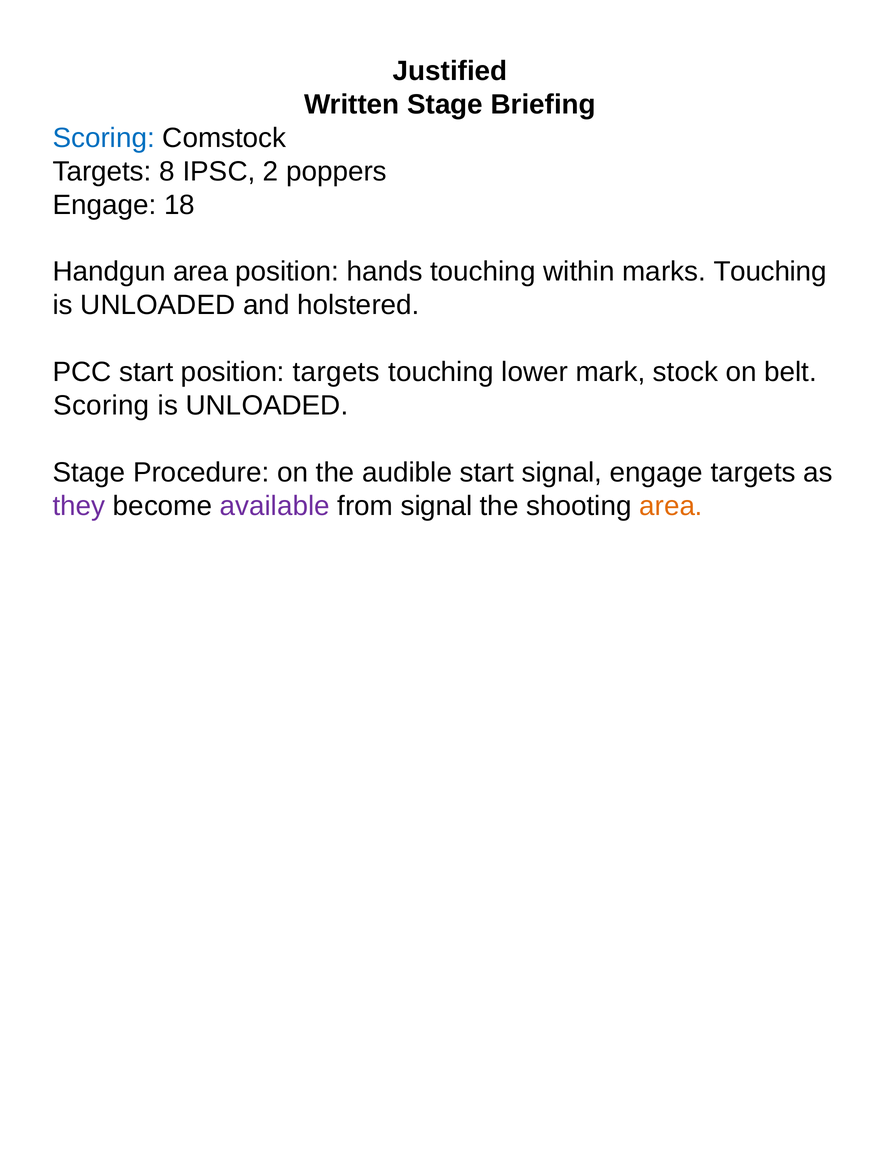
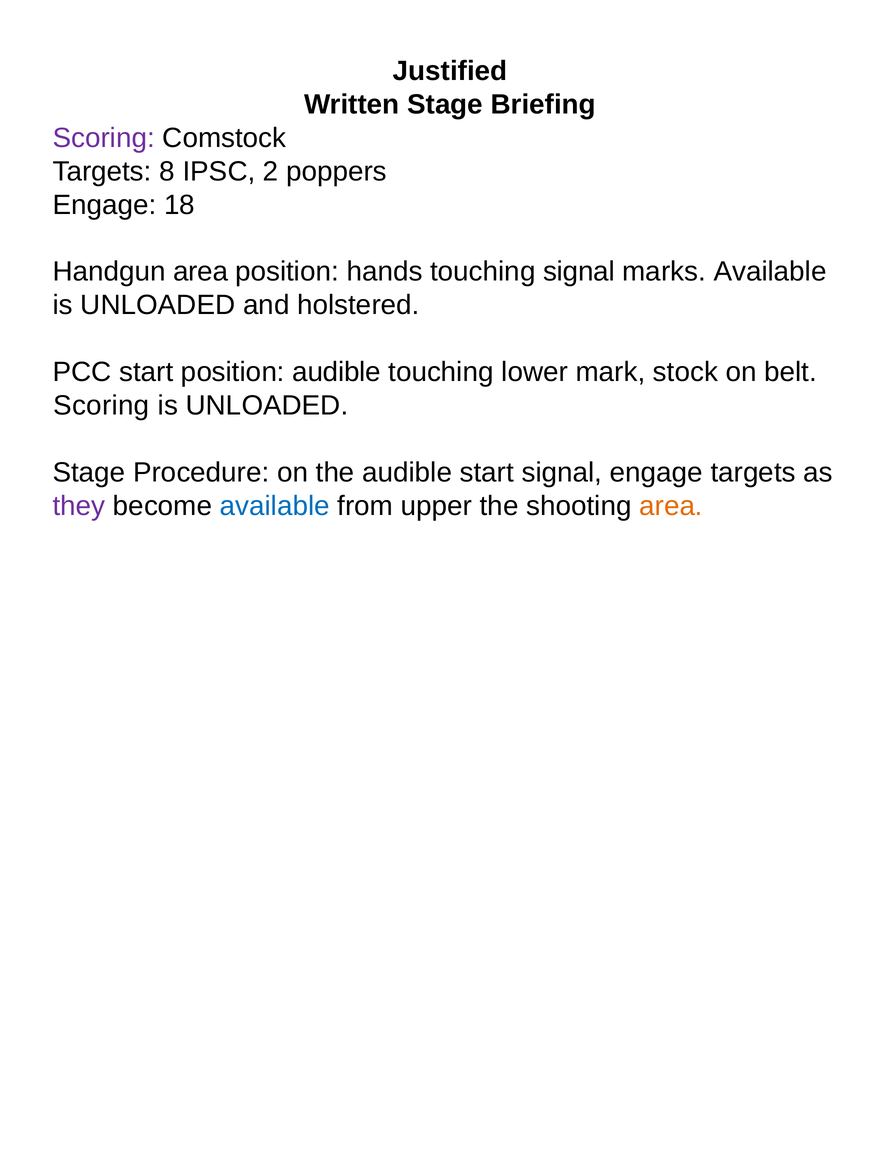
Scoring colour: blue -> purple (104, 138)
touching within: within -> signal (579, 272)
marks Touching: Touching -> Available (770, 272)
position targets: targets -> audible (337, 372)
available colour: purple -> blue (275, 506)
from signal: signal -> upper (436, 506)
